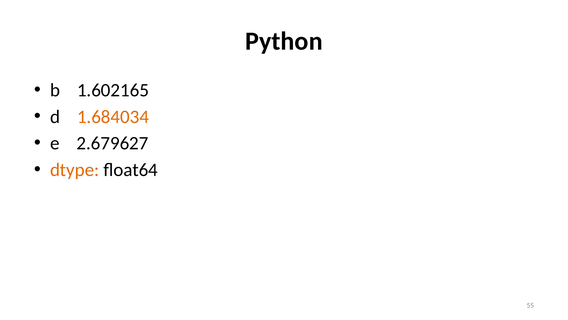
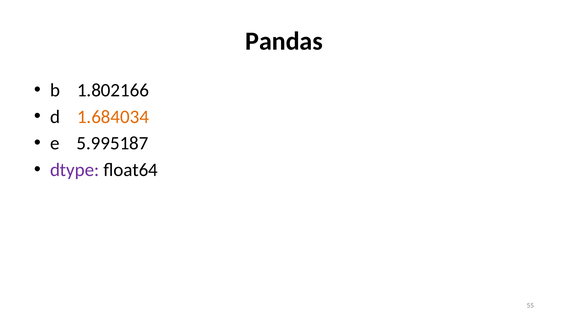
Python: Python -> Pandas (284, 41)
1.602165: 1.602165 -> 1.802166 (113, 90)
2.679627: 2.679627 -> 5.995187 (112, 143)
dtype colour: orange -> purple (75, 170)
